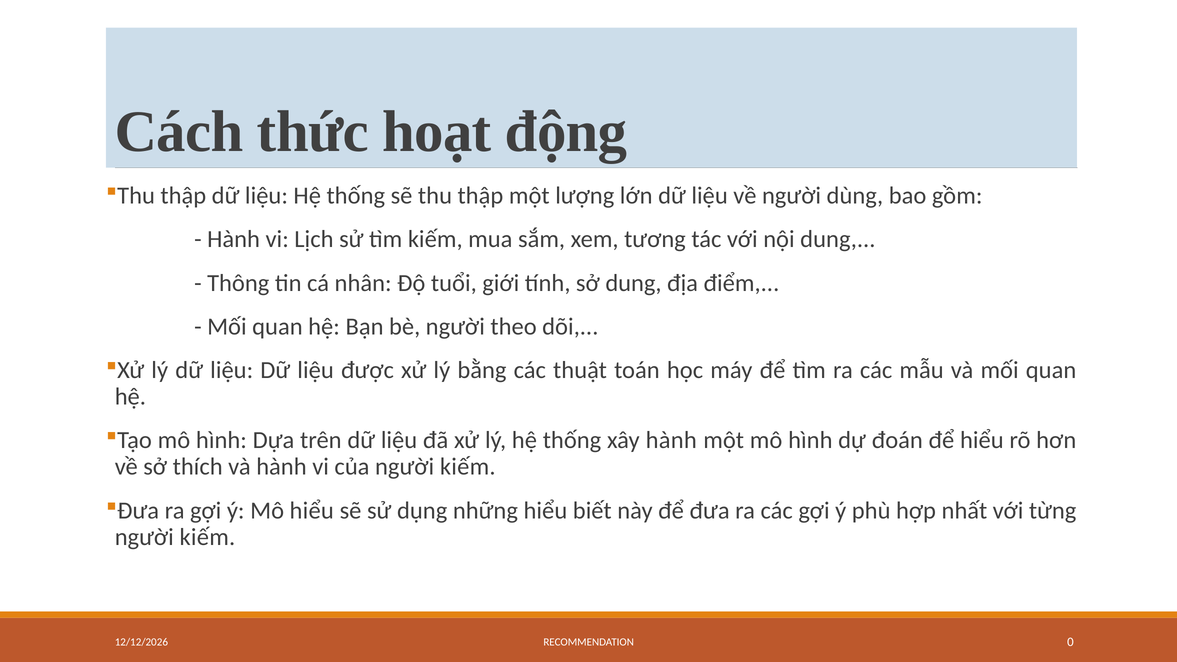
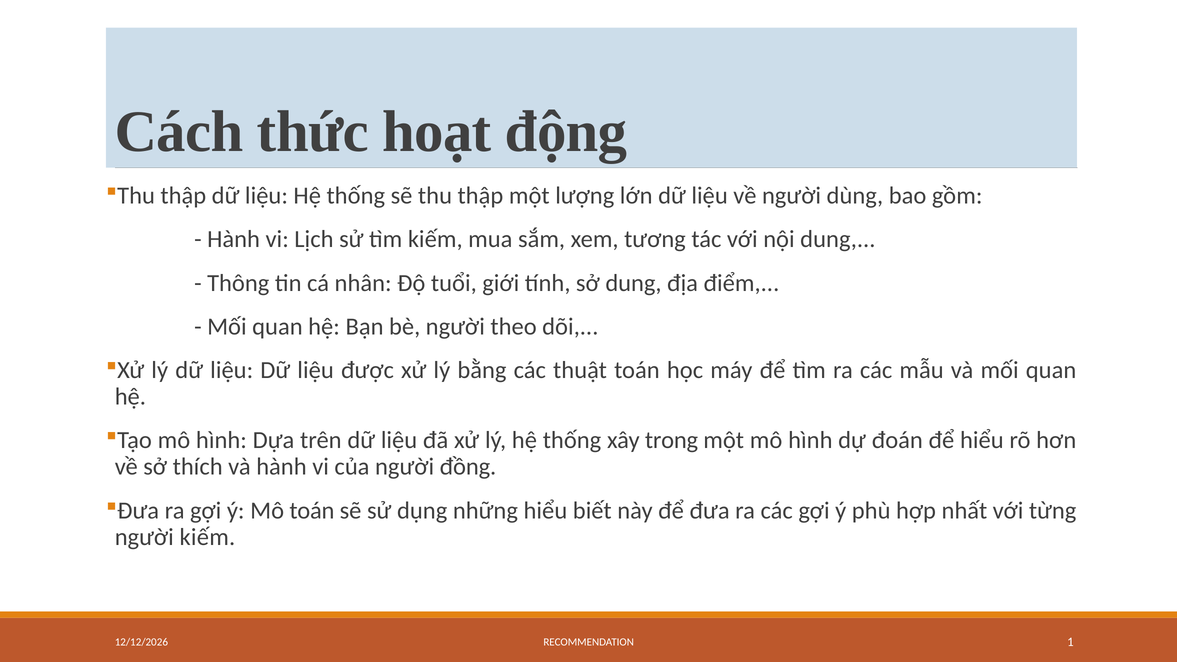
xây hành: hành -> trong (672, 440)
của người kiếm: kiếm -> đồng (468, 467)
Mô hiểu: hiểu -> toán (312, 511)
0: 0 -> 1 (1070, 642)
